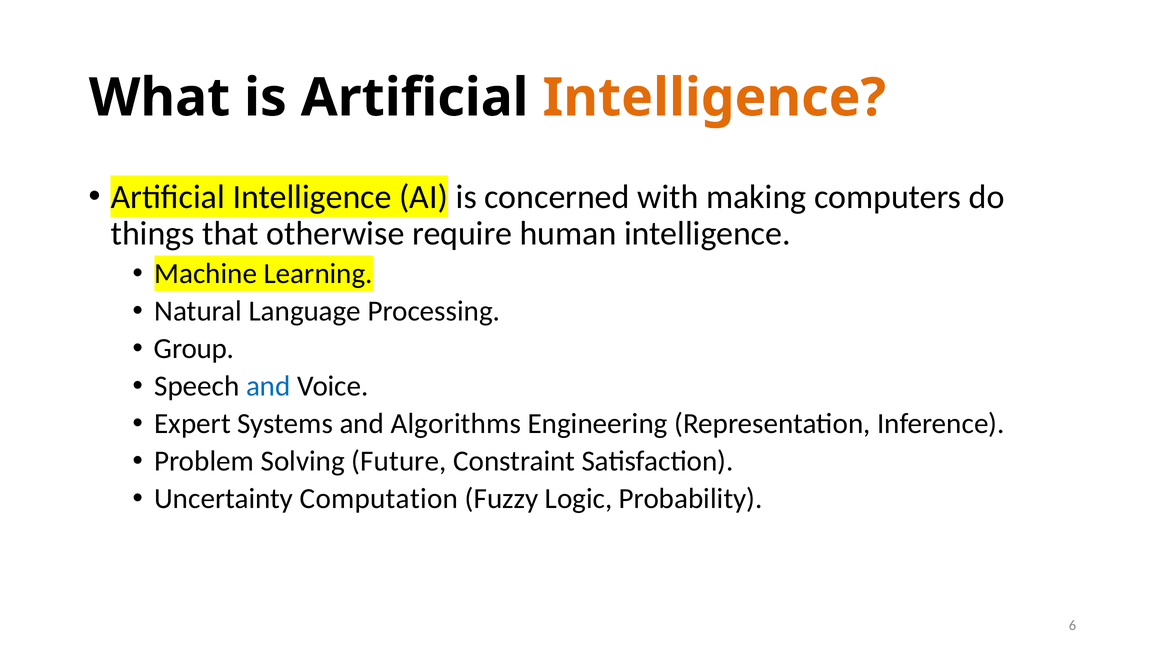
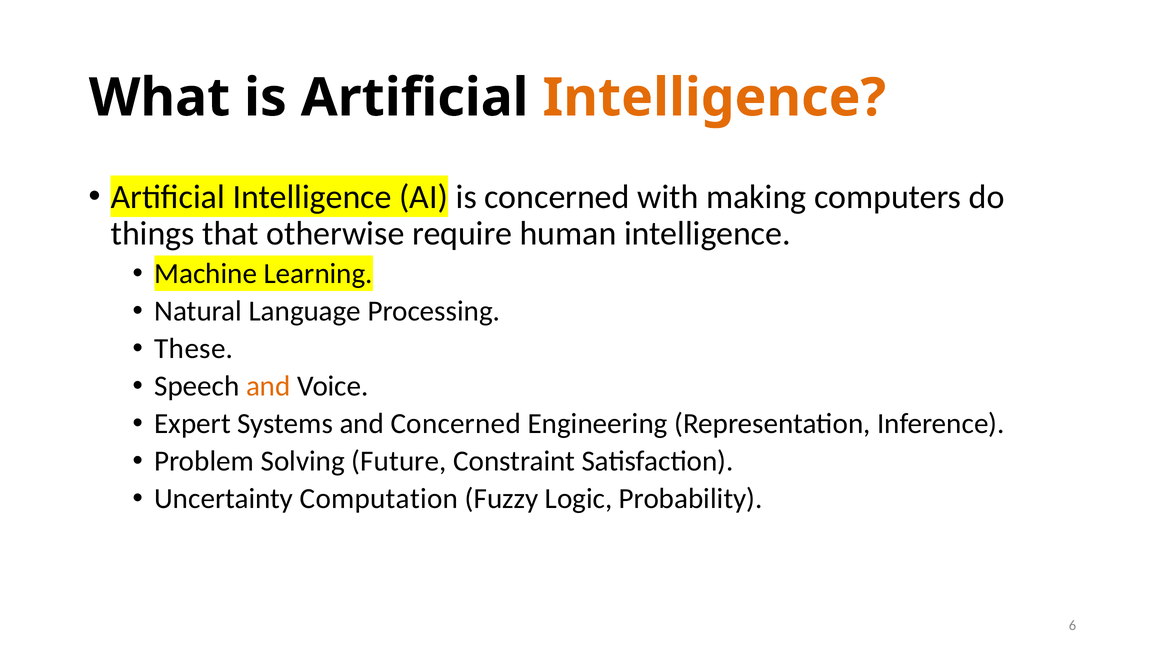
Group: Group -> These (194, 349)
and colour: blue -> orange (268, 386)
and Algorithms: Algorithms -> Concerned (456, 424)
